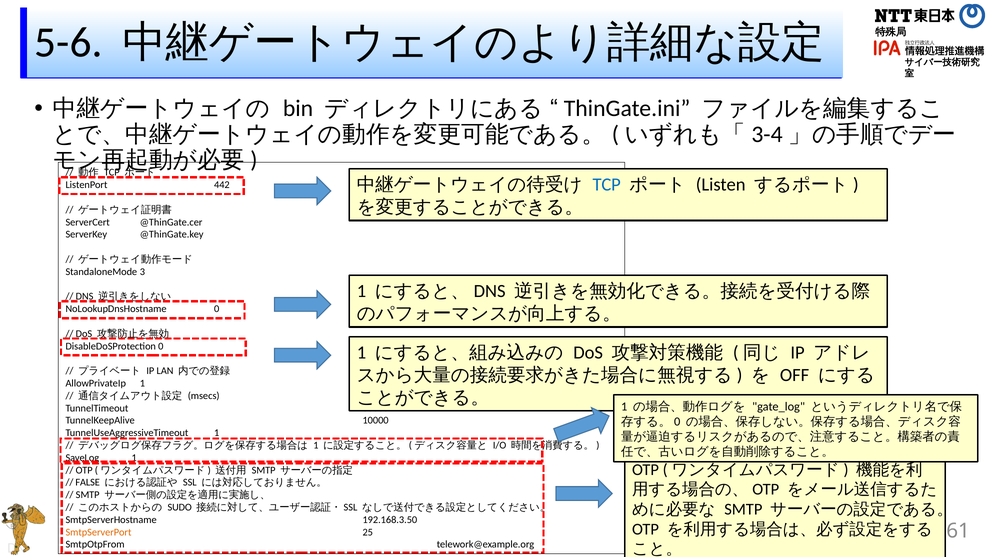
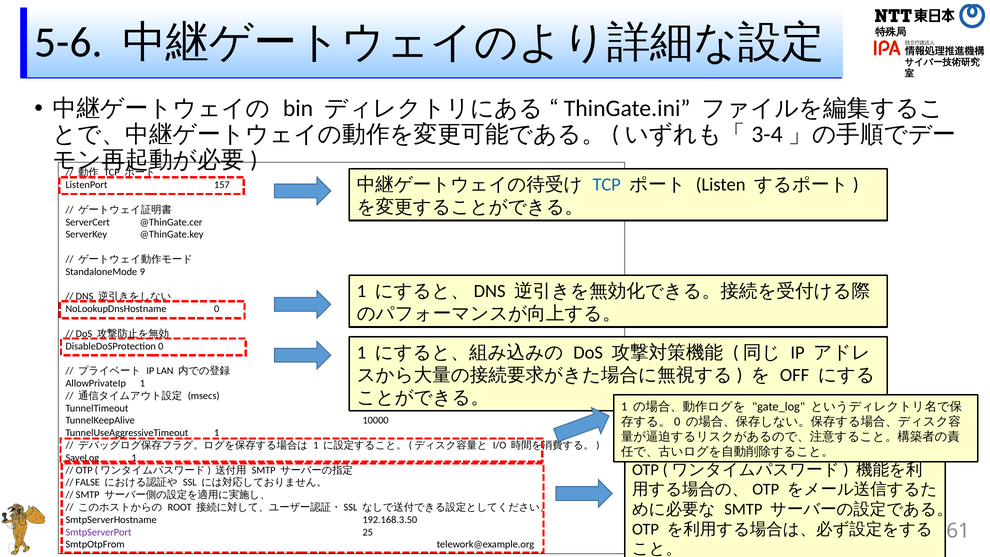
442: 442 -> 157 (222, 185)
3: 3 -> 9 (142, 272)
SUDO: SUDO -> ROOT (180, 507)
SmtpServerPort colour: orange -> purple (99, 532)
